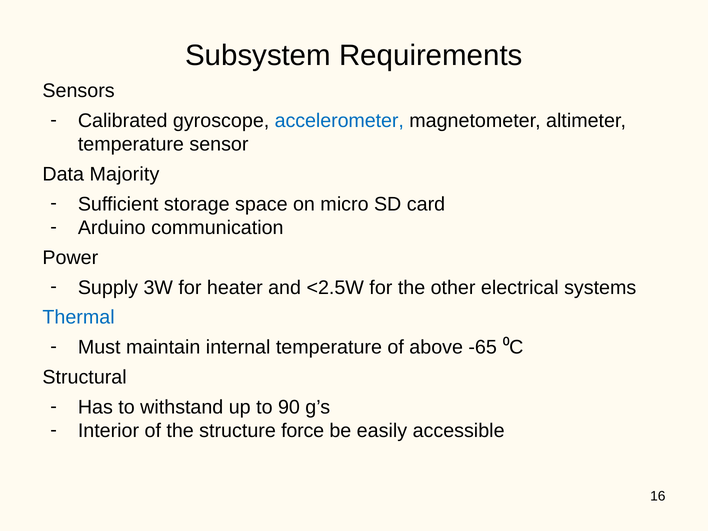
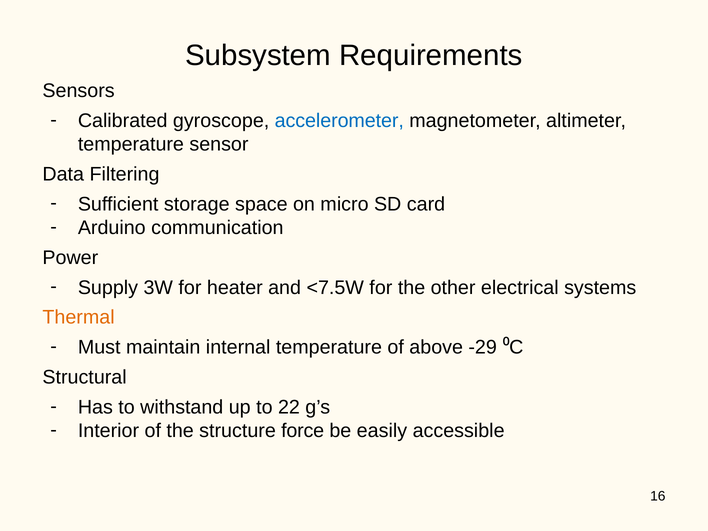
Majority: Majority -> Filtering (125, 174)
<2.5W: <2.5W -> <7.5W (335, 288)
Thermal colour: blue -> orange (79, 317)
-65: -65 -> -29 (483, 347)
90: 90 -> 22 (289, 407)
